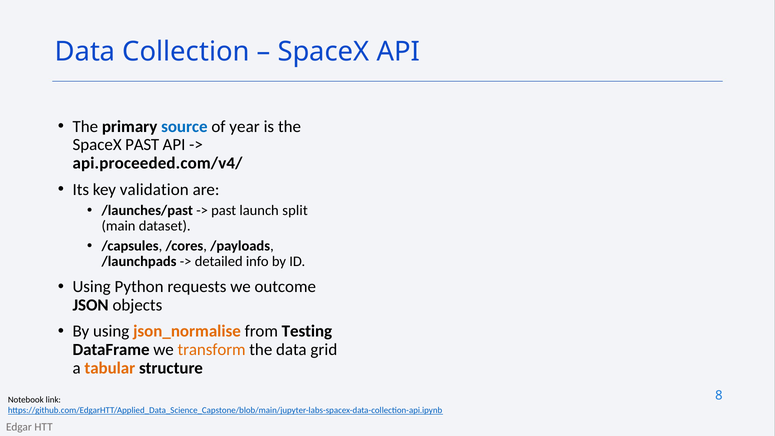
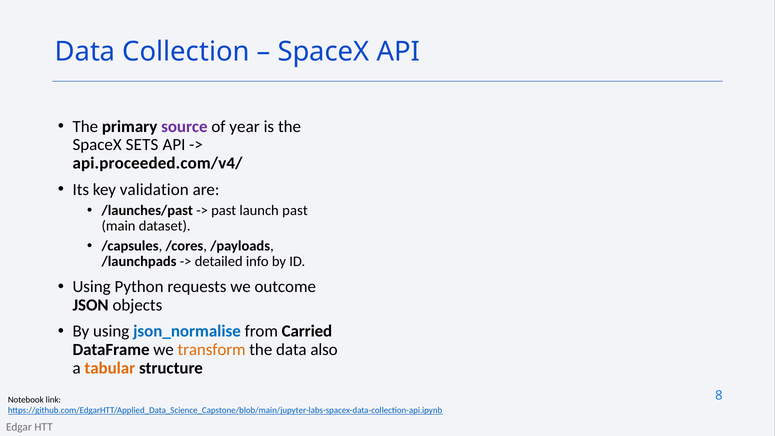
source colour: blue -> purple (184, 126)
SpaceX PAST: PAST -> SETS (142, 145)
launch split: split -> past (295, 210)
json_normalise colour: orange -> blue (187, 331)
Testing: Testing -> Carried (307, 331)
grid: grid -> also (324, 350)
